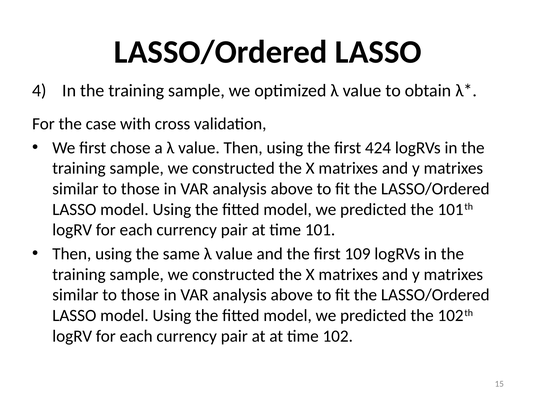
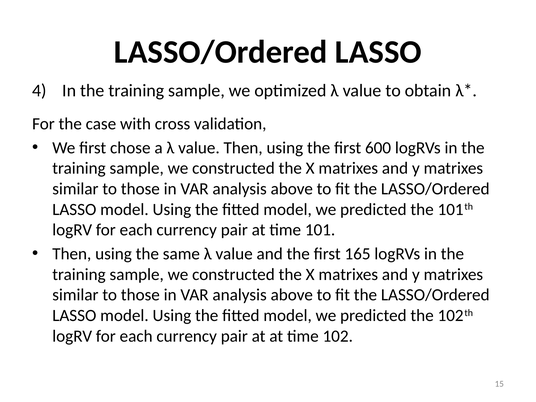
424: 424 -> 600 (378, 148)
109: 109 -> 165 (358, 254)
